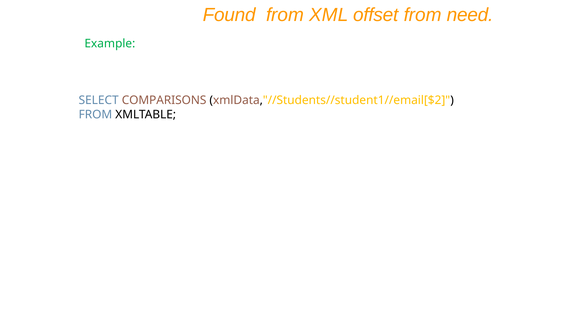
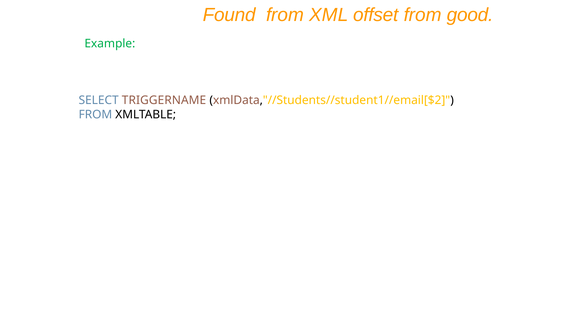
need: need -> good (470, 15)
COMPARISONS: COMPARISONS -> TRIGGERNAME (164, 100)
